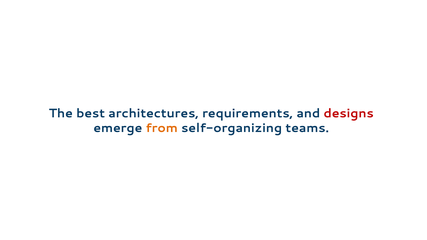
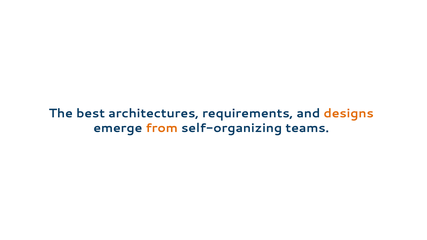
designs colour: red -> orange (349, 113)
